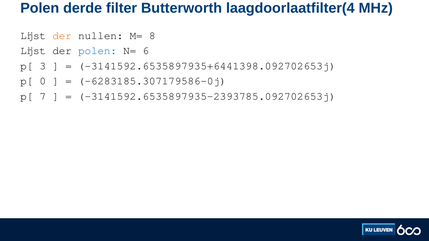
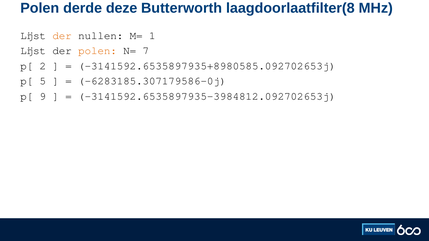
filter: filter -> deze (122, 8)
laagdoorlaatfilter(4: laagdoorlaatfilter(4 -> laagdoorlaatfilter(8 (290, 8)
8: 8 -> 1 (152, 36)
polen colour: blue -> orange (98, 51)
6: 6 -> 7 (146, 51)
3: 3 -> 2 (43, 66)
-3141592.6535897935+6441398.092702653j: -3141592.6535897935+6441398.092702653j -> -3141592.6535897935+8980585.092702653j (207, 66)
0: 0 -> 5 (43, 81)
7: 7 -> 9 (43, 96)
-3141592.6535897935-2393785.092702653j: -3141592.6535897935-2393785.092702653j -> -3141592.6535897935-3984812.092702653j (207, 96)
